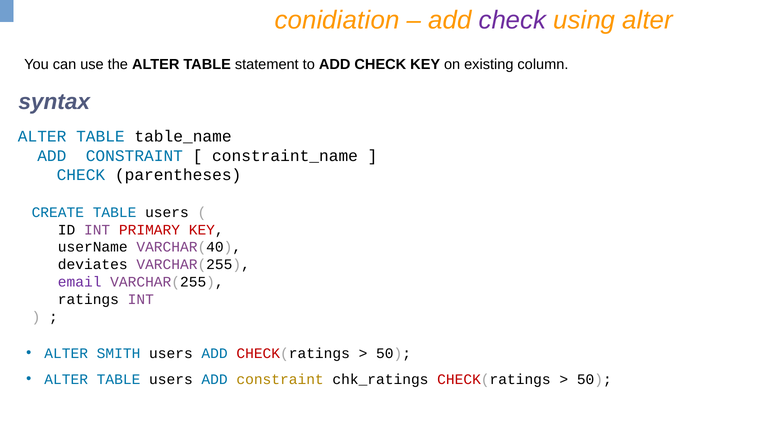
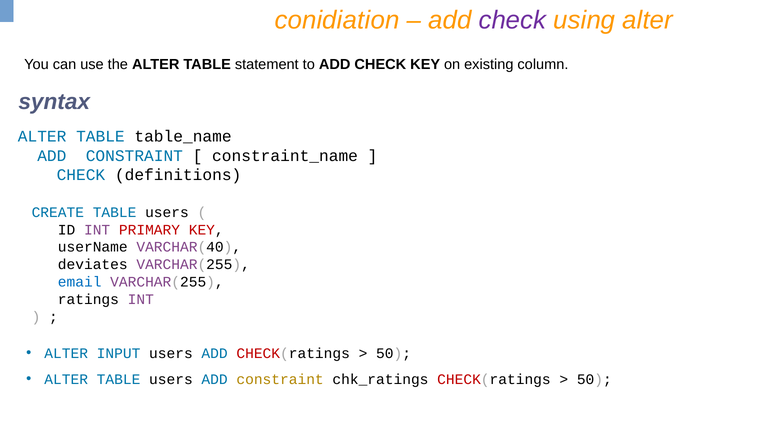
parentheses: parentheses -> definitions (178, 175)
email colour: purple -> blue (80, 282)
SMITH: SMITH -> INPUT (119, 354)
